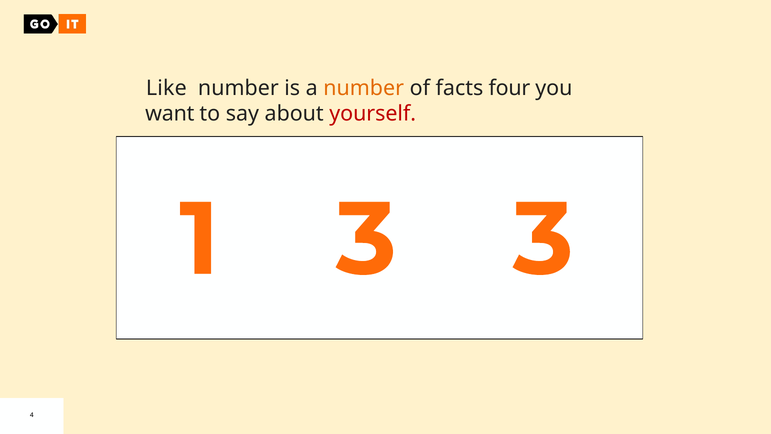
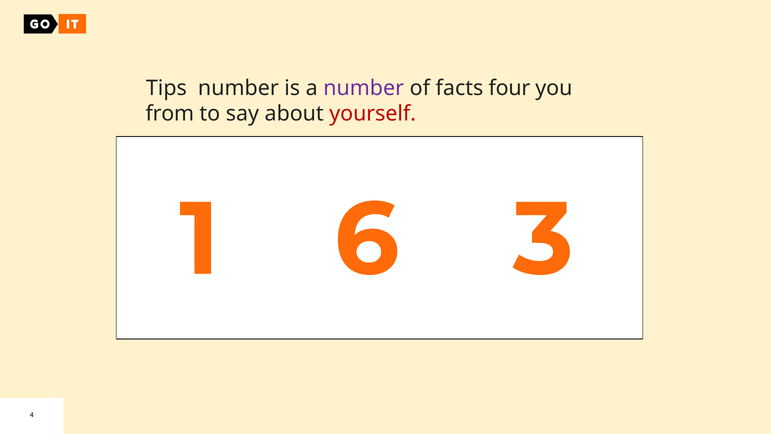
Like: Like -> Tips (166, 88)
number colour: orange -> purple (364, 88)
want: want -> from (170, 113)
1 3: 3 -> 6 (367, 240)
